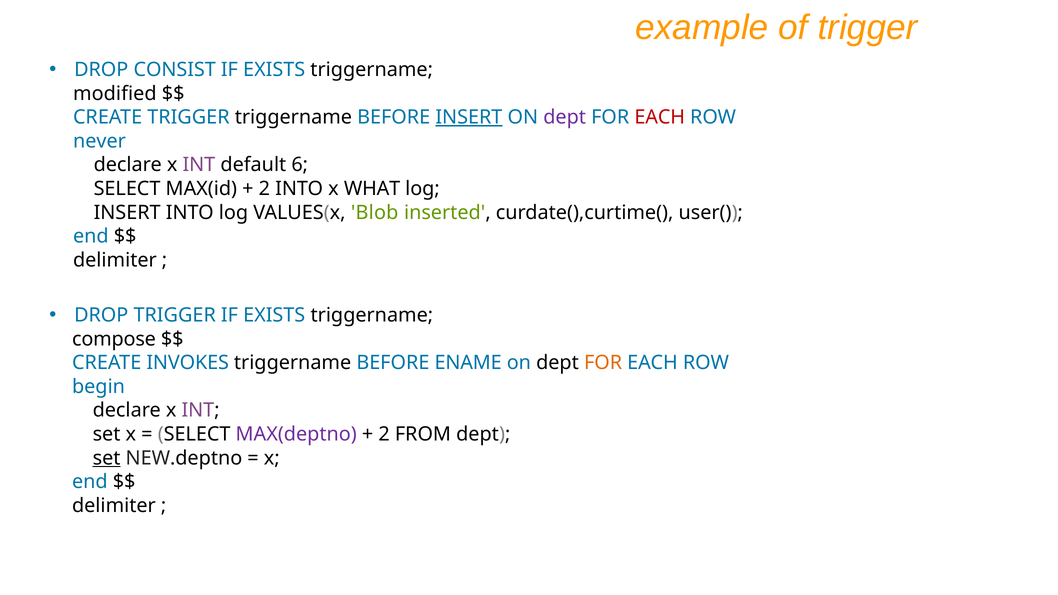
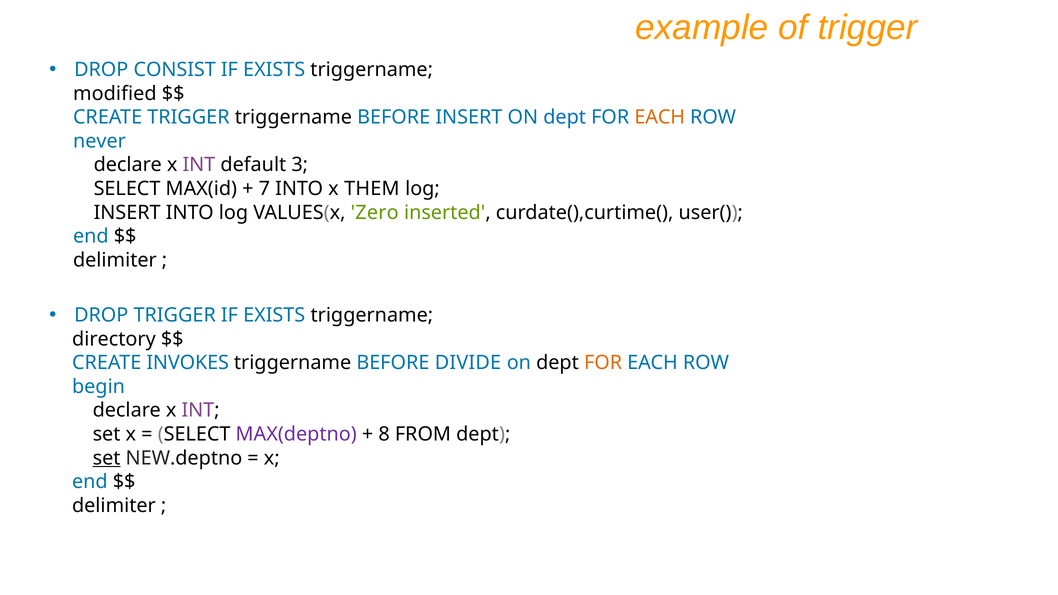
INSERT underline: present -> none (469, 117)
dept colour: purple -> blue (565, 117)
EACH colour: red -> orange (660, 117)
6: 6 -> 3 (300, 165)
2: 2 -> 7 (264, 189)
WHAT: WHAT -> THEM (372, 189)
Blob: Blob -> Zero (375, 213)
compose: compose -> directory (114, 339)
ENAME: ENAME -> DIVIDE (468, 363)
2: 2 -> 8 (384, 434)
